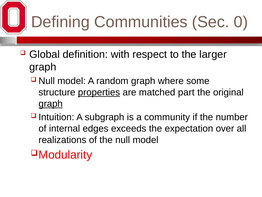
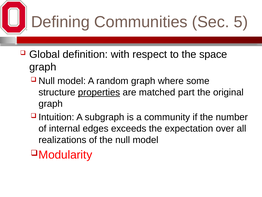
0: 0 -> 5 (241, 22)
larger: larger -> space (213, 54)
graph underline: present -> none (51, 104)
